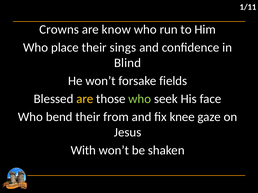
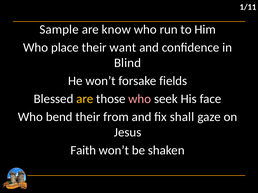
Crowns: Crowns -> Sample (59, 29)
sings: sings -> want (123, 48)
who colour: light green -> pink (140, 99)
knee: knee -> shall (182, 117)
With: With -> Faith (83, 151)
